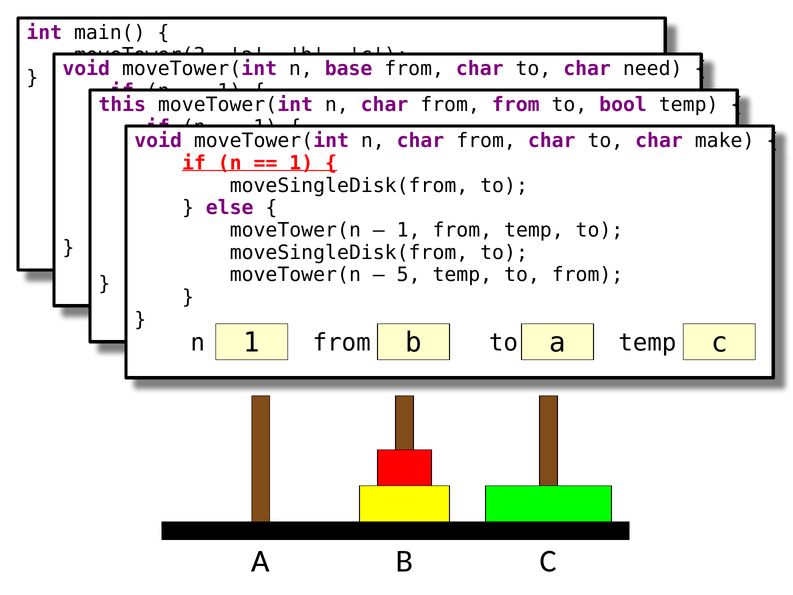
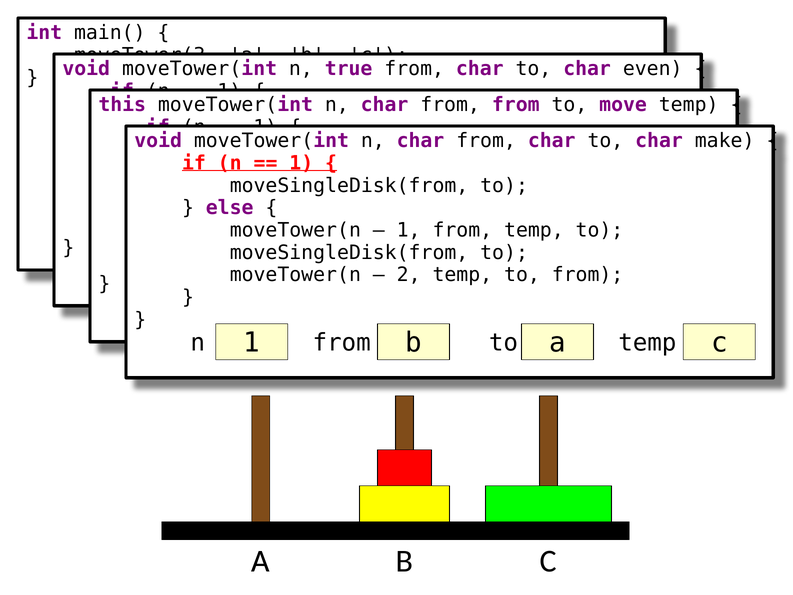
base: base -> true (349, 69)
need: need -> even (653, 69)
bool: bool -> move (623, 105)
5: 5 -> 2 (409, 275)
